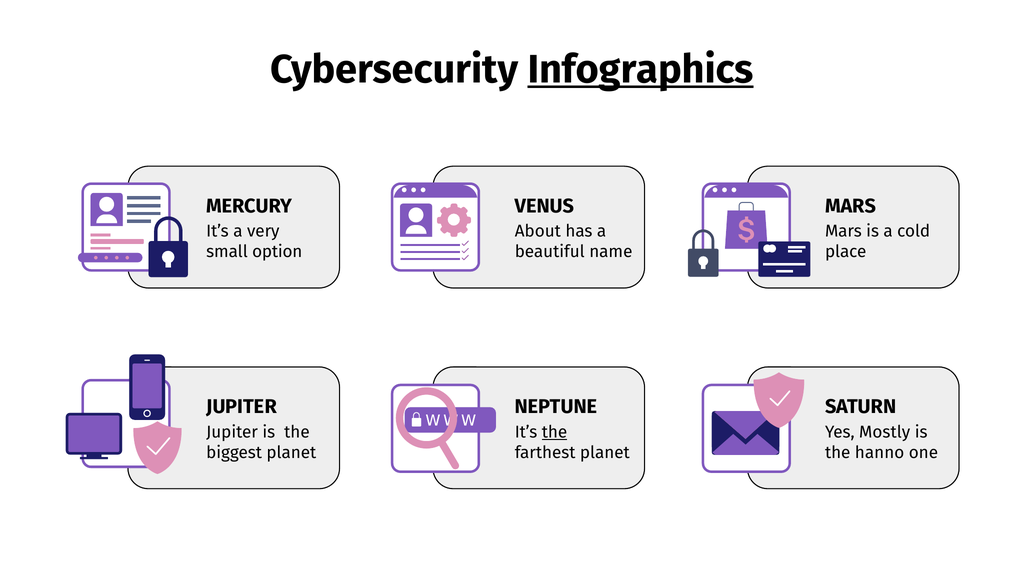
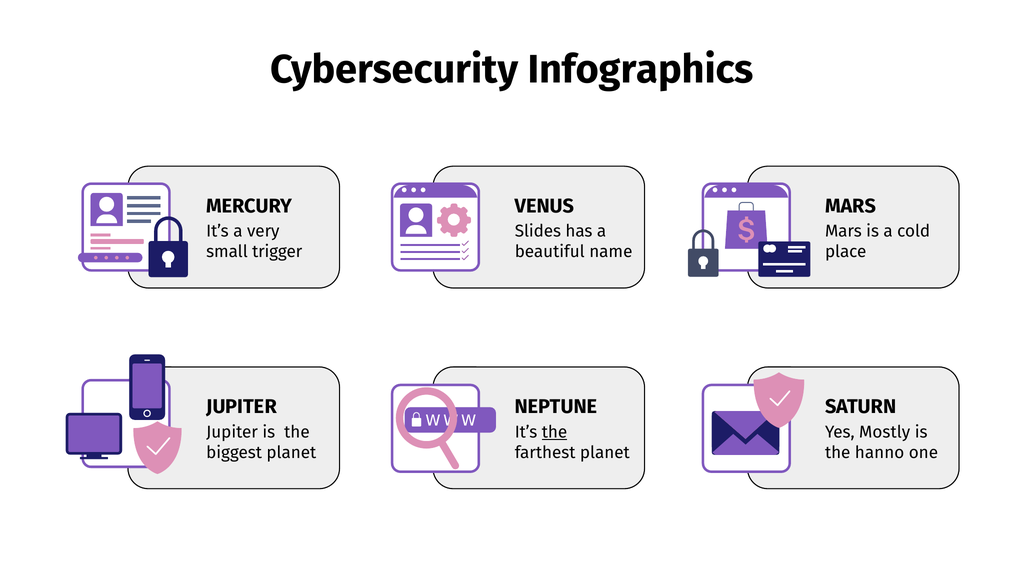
Infographics underline: present -> none (641, 70)
About: About -> Slides (538, 231)
option: option -> trigger (277, 252)
